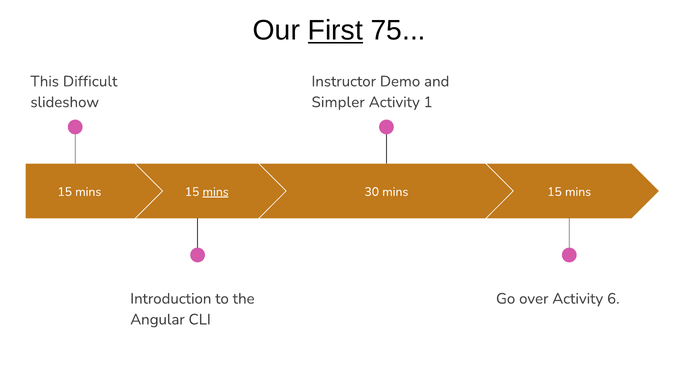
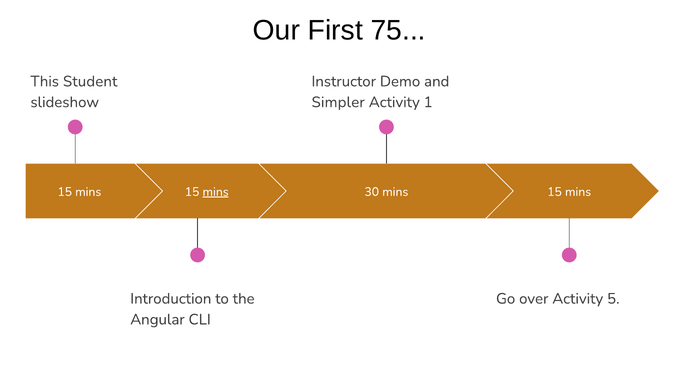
First underline: present -> none (335, 30)
Difficult: Difficult -> Student (90, 81)
6: 6 -> 5 (613, 299)
